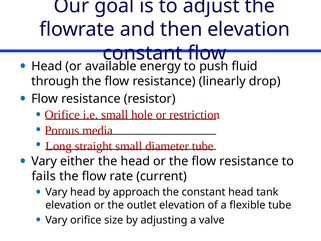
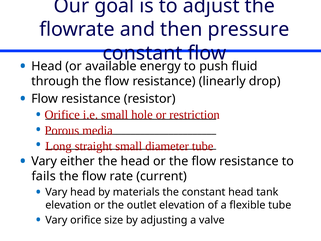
then elevation: elevation -> pressure (249, 29)
approach: approach -> materials (136, 192)
